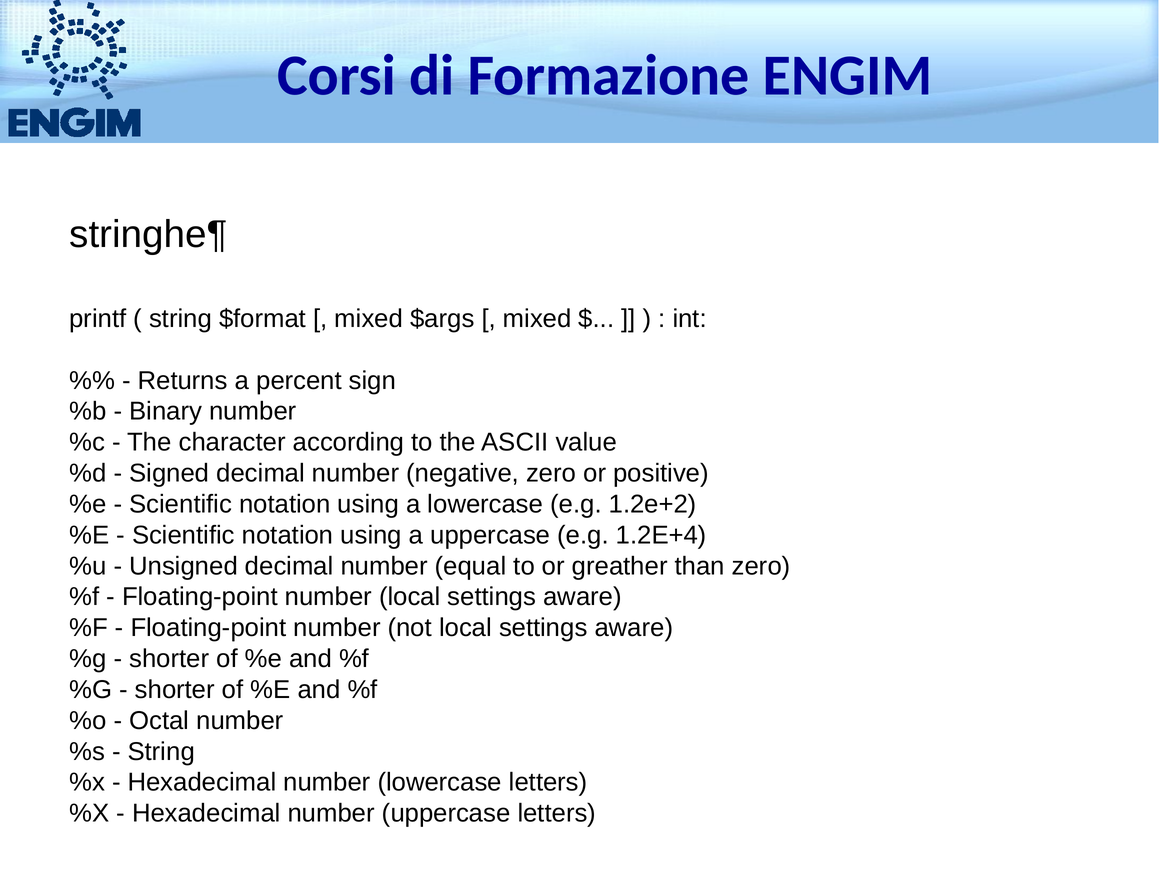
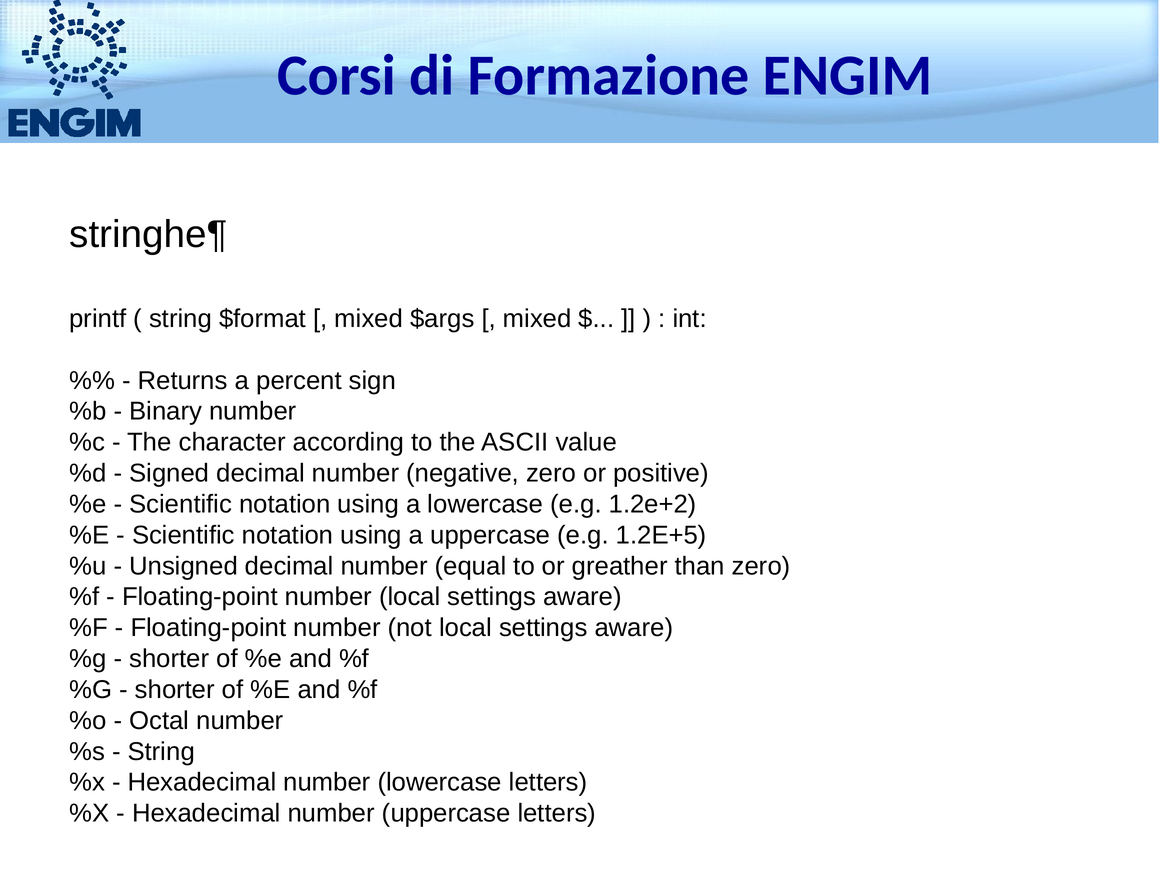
1.2E+4: 1.2E+4 -> 1.2E+5 (661, 535)
